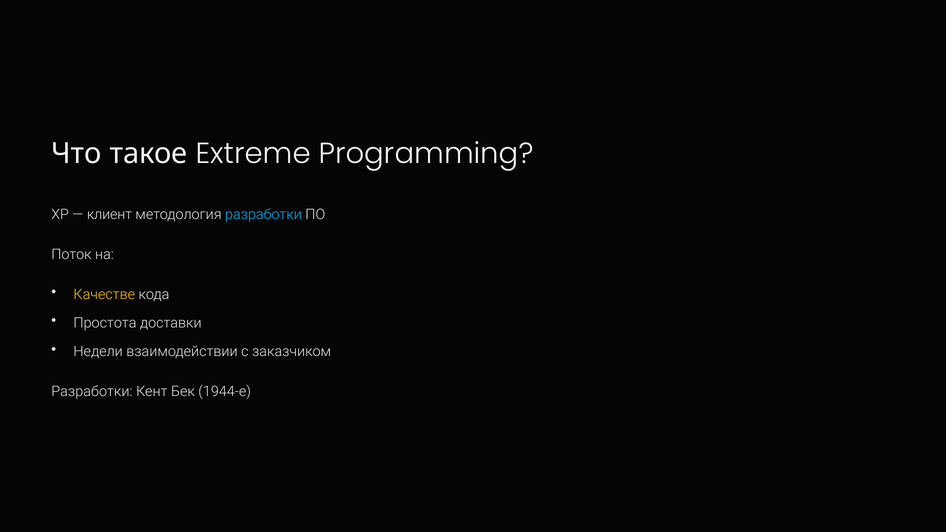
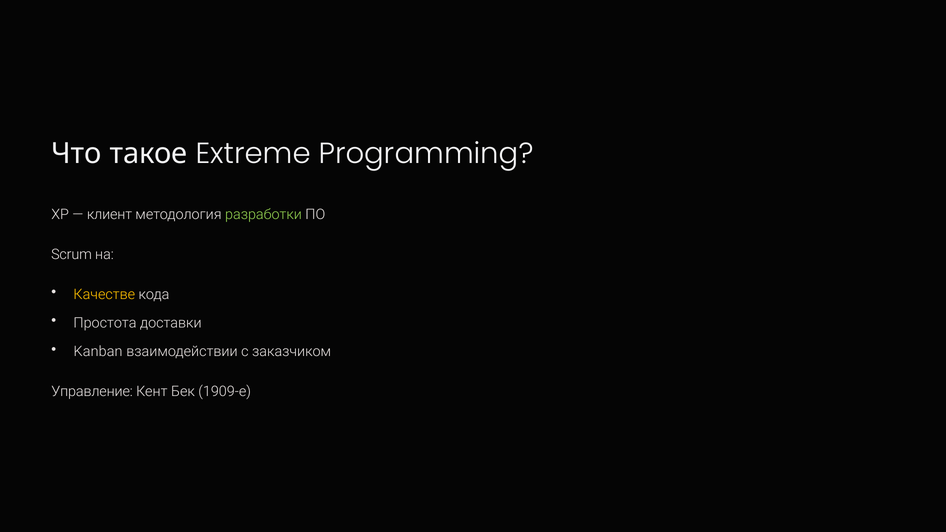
разработки colour: light blue -> light green (264, 215)
Поток: Поток -> Scrum (72, 255)
Недели: Недели -> Kanban (98, 352)
Разработки: Разработки -> Управление (92, 392)
1944-е: 1944-е -> 1909-е (225, 392)
